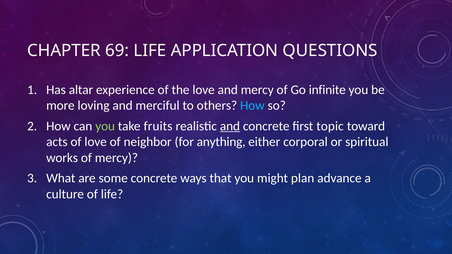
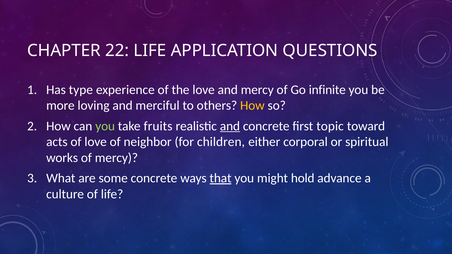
69: 69 -> 22 (117, 51)
altar: altar -> type (81, 90)
How colour: light blue -> yellow (252, 106)
anything: anything -> children (221, 142)
that underline: none -> present (221, 178)
plan: plan -> hold (303, 178)
